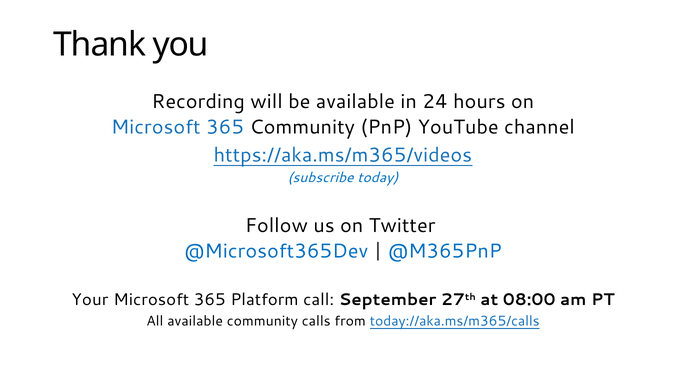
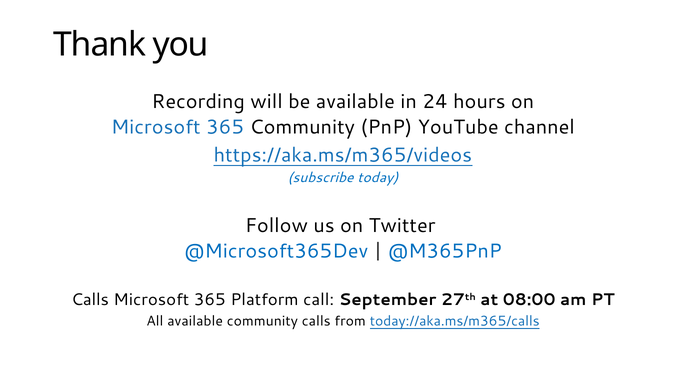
Your: Your -> Calls (90, 300)
